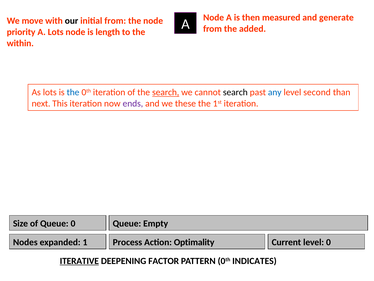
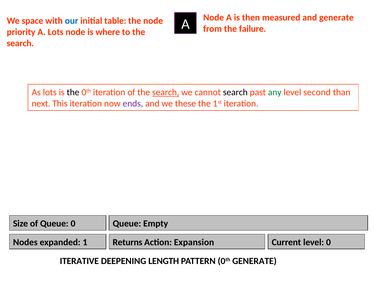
move: move -> space (32, 21)
our colour: black -> blue (72, 21)
initial from: from -> table (115, 21)
added: added -> failure (253, 29)
length: length -> where (108, 32)
within: within -> search (20, 43)
the colour: blue -> black (73, 92)
any colour: blue -> green (275, 92)
Process: Process -> Returns (127, 242)
Optimality: Optimality -> Expansion (194, 242)
ITERATIVE underline: present -> none (79, 261)
FACTOR: FACTOR -> LENGTH (164, 261)
0th INDICATES: INDICATES -> GENERATE (254, 261)
